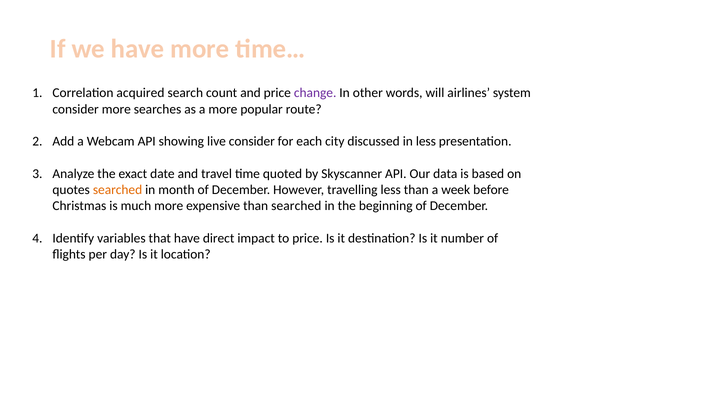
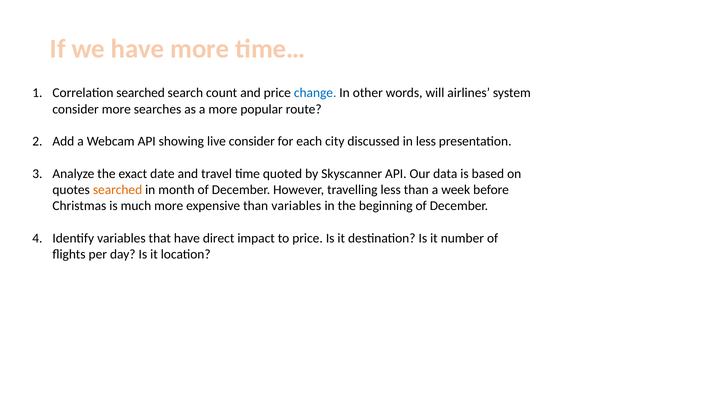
Correlation acquired: acquired -> searched (141, 93)
change colour: purple -> blue (315, 93)
than searched: searched -> variables (296, 206)
